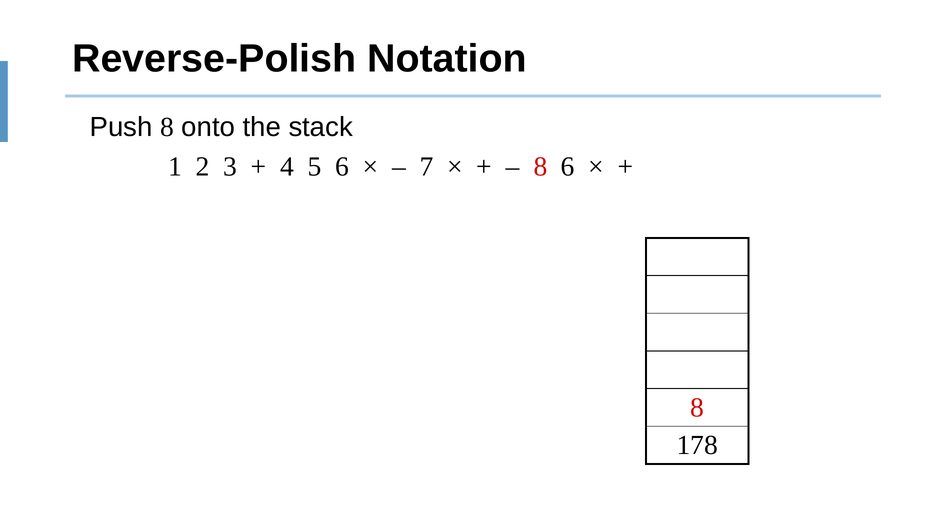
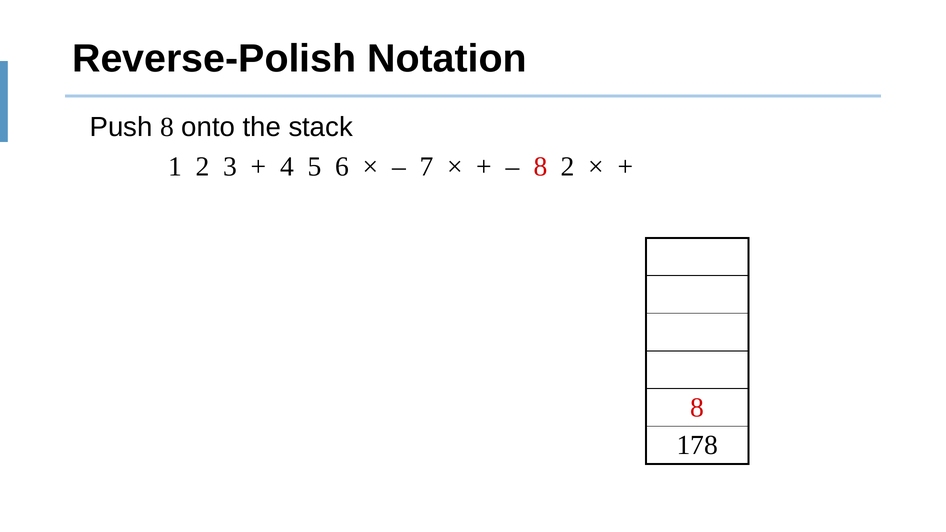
8 6: 6 -> 2 (568, 167)
